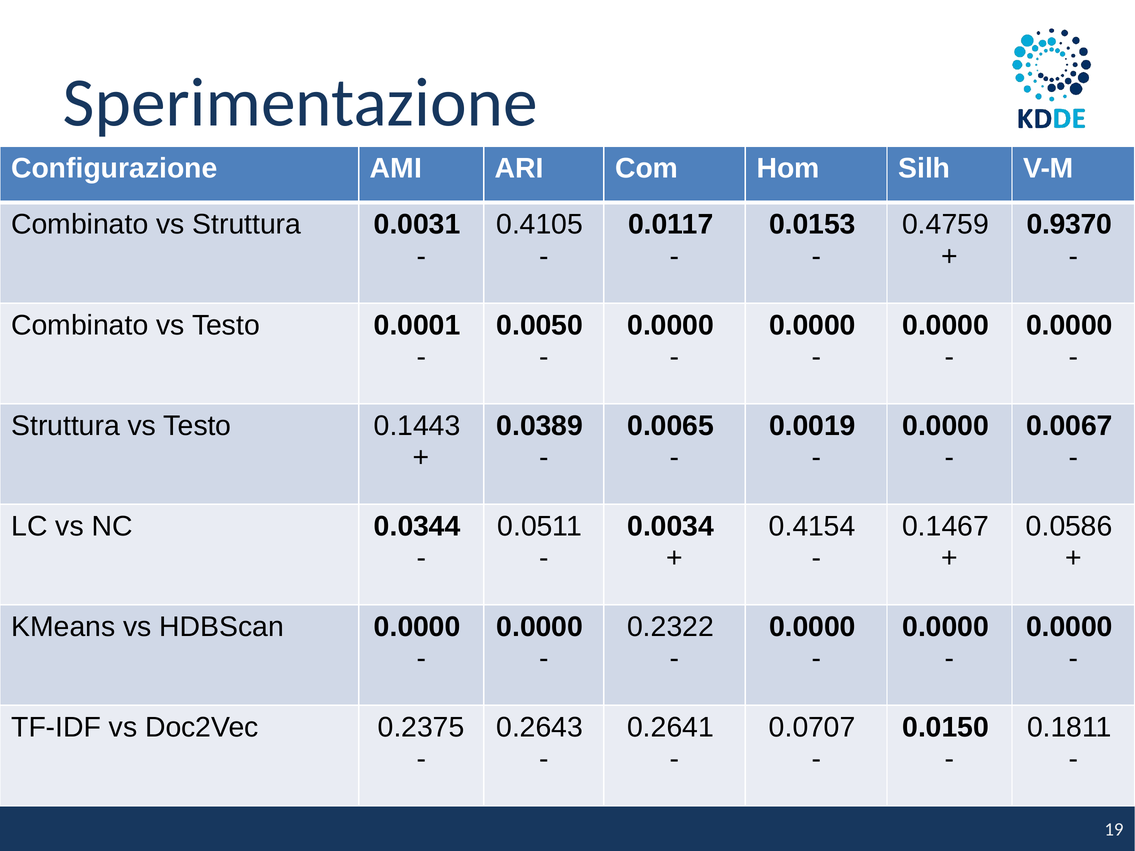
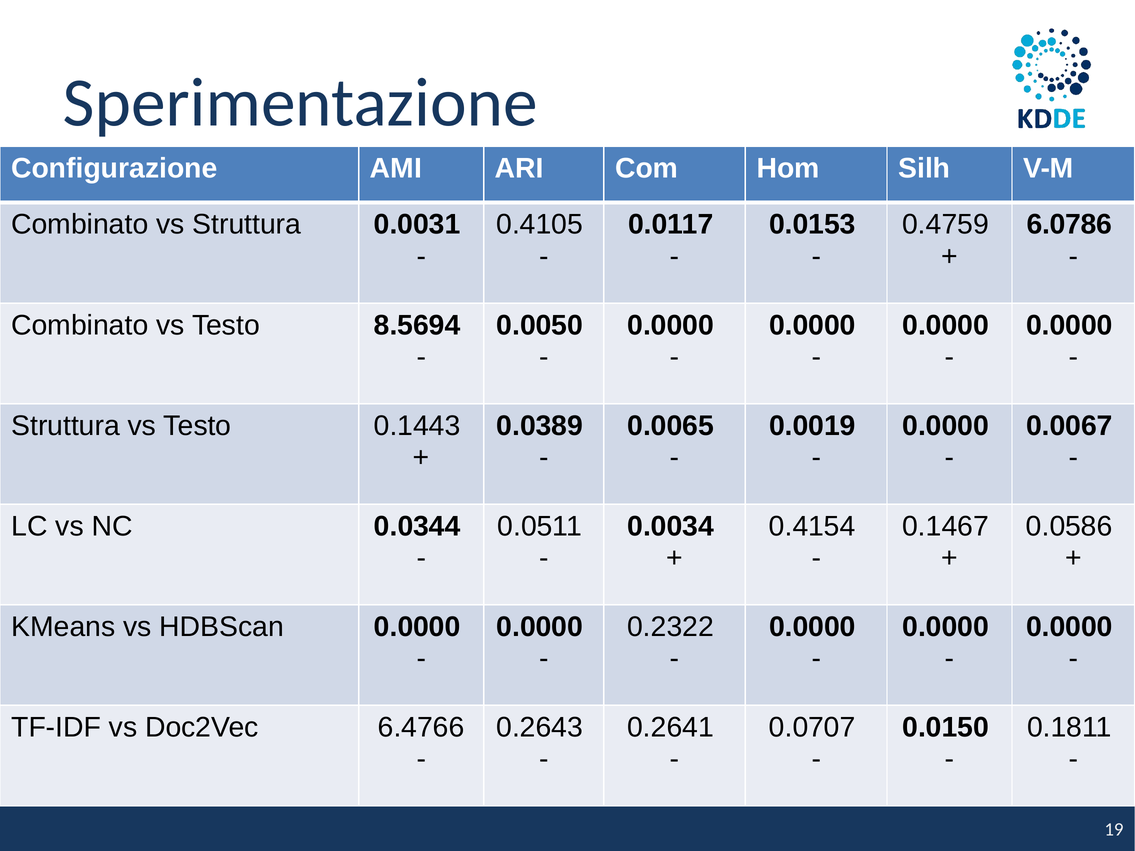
0.9370: 0.9370 -> 6.0786 (1070, 225)
0.0001: 0.0001 -> 8.5694 (417, 325)
0.2375: 0.2375 -> 6.4766 (421, 727)
